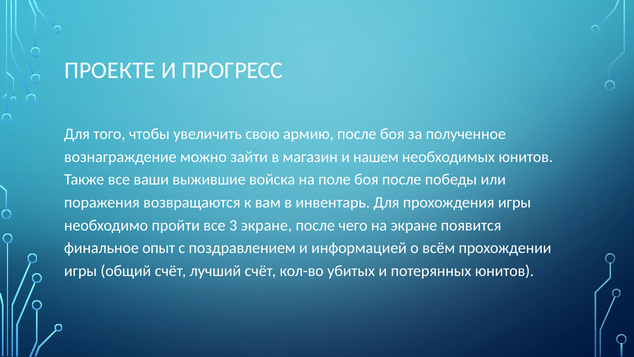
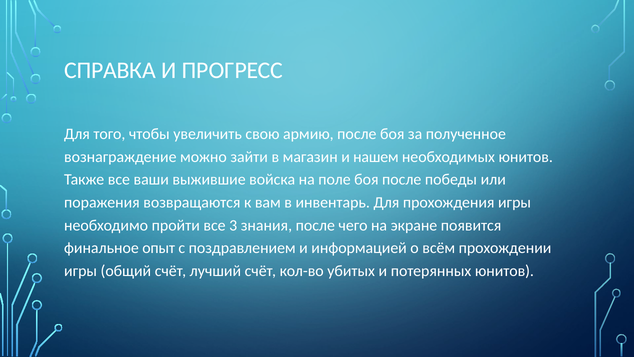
ПРОЕКТЕ: ПРОЕКТЕ -> СПРАВКА (110, 70)
3 экране: экране -> знания (266, 225)
